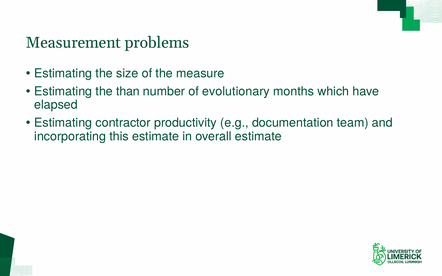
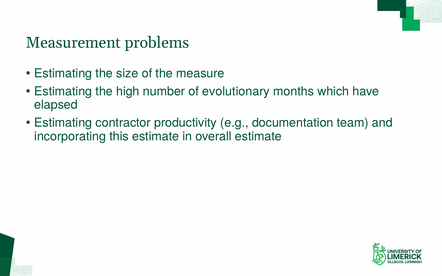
than: than -> high (128, 91)
